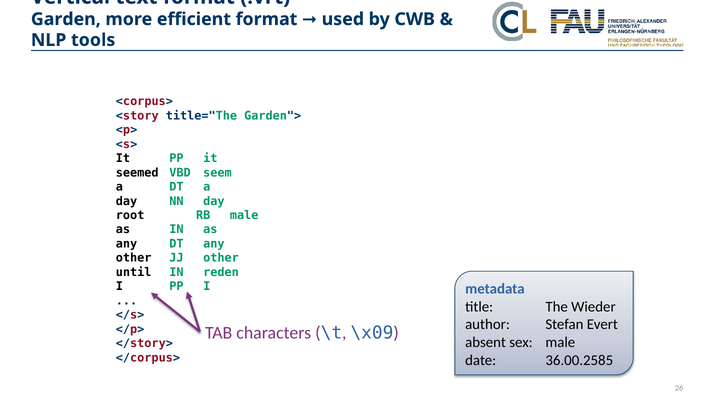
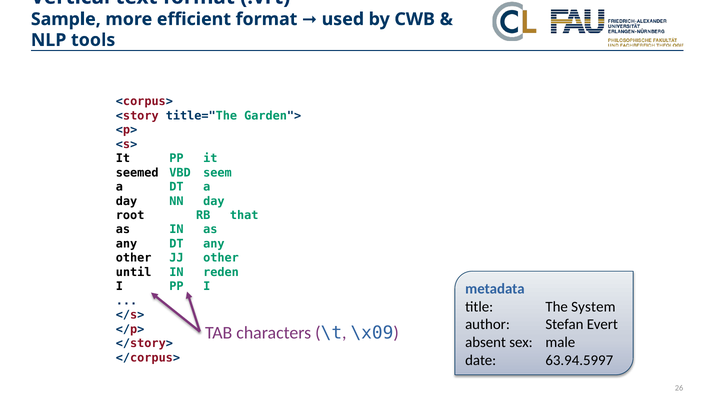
Garden: Garden -> Sample (66, 19)
RB male: male -> that (244, 215)
Wieder: Wieder -> System (593, 307)
36.00.2585: 36.00.2585 -> 63.94.5997 (579, 360)
